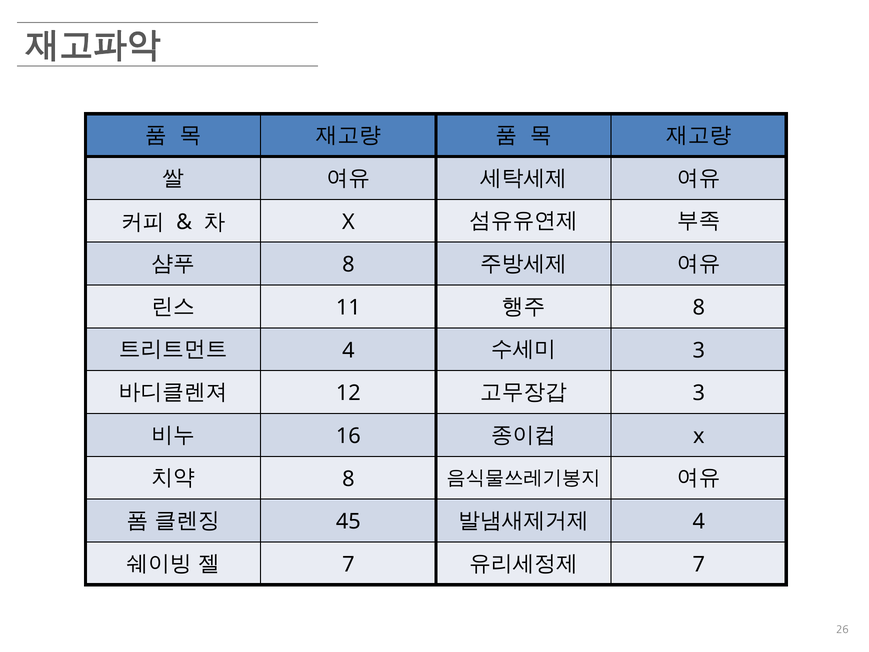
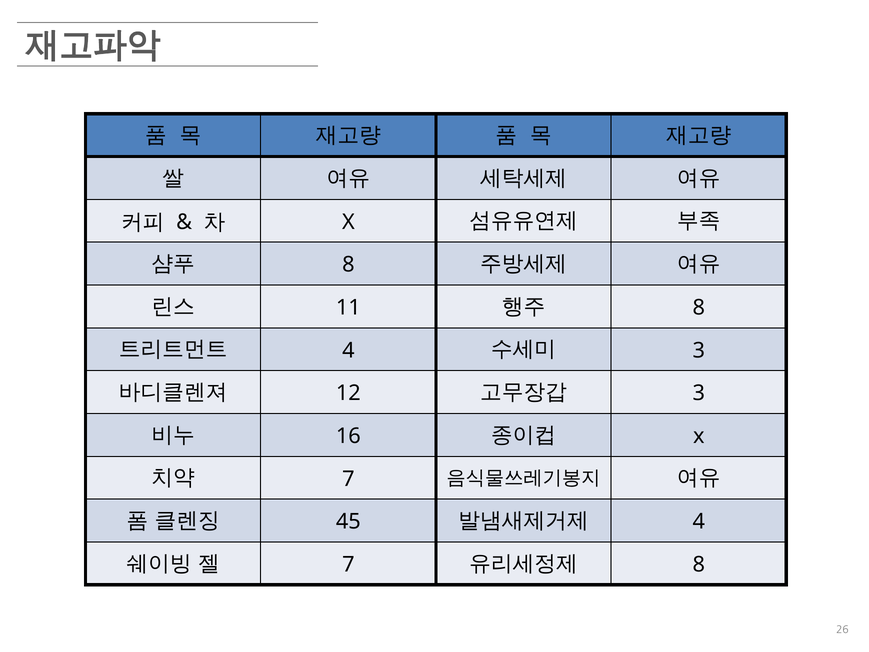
8: 8 -> 7 (348, 479)
7: 7 -> 8 (699, 564)
